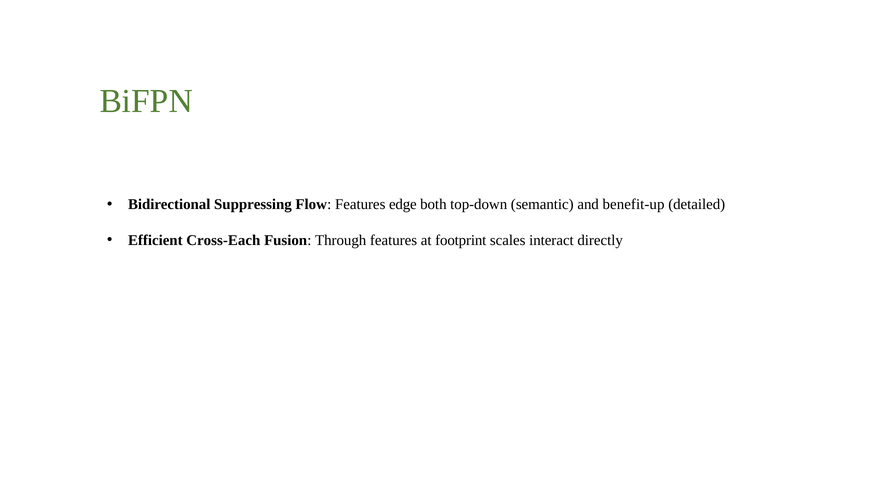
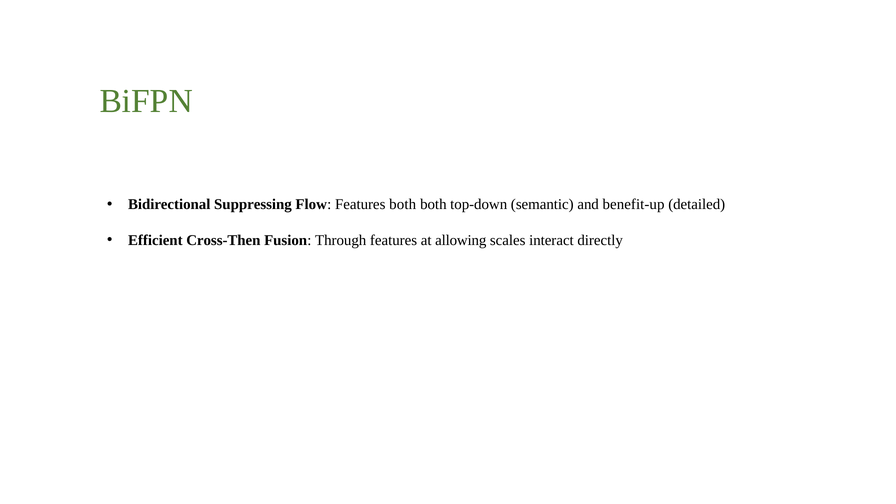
Features edge: edge -> both (403, 205)
Cross-Each: Cross-Each -> Cross-Then (223, 240)
footprint: footprint -> allowing (461, 240)
